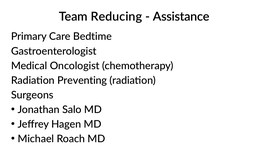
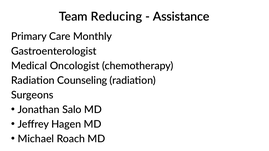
Bedtime: Bedtime -> Monthly (92, 37)
Preventing: Preventing -> Counseling (82, 81)
